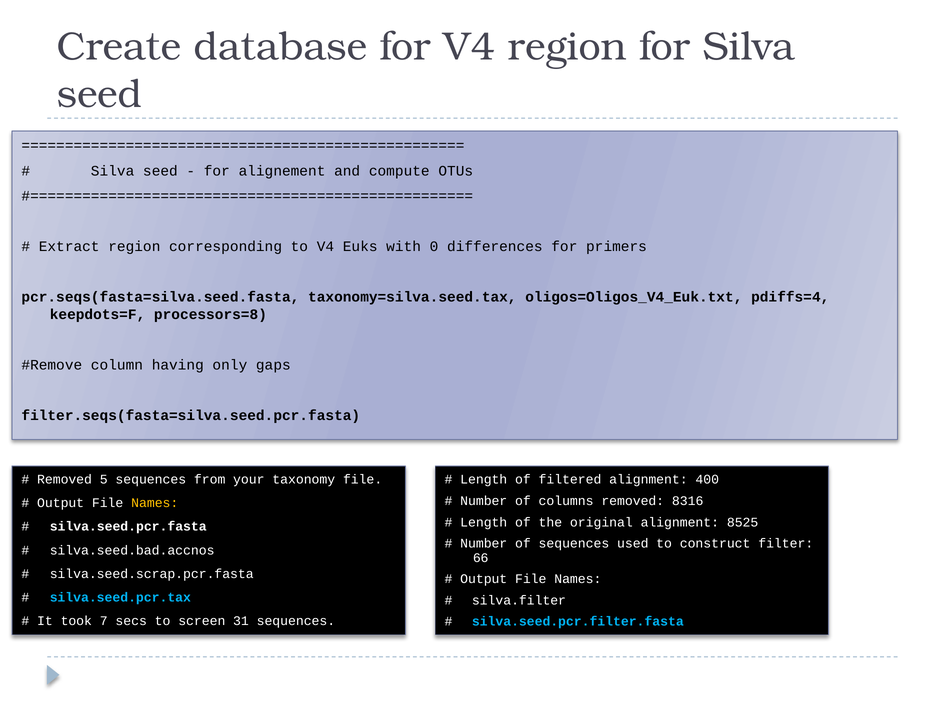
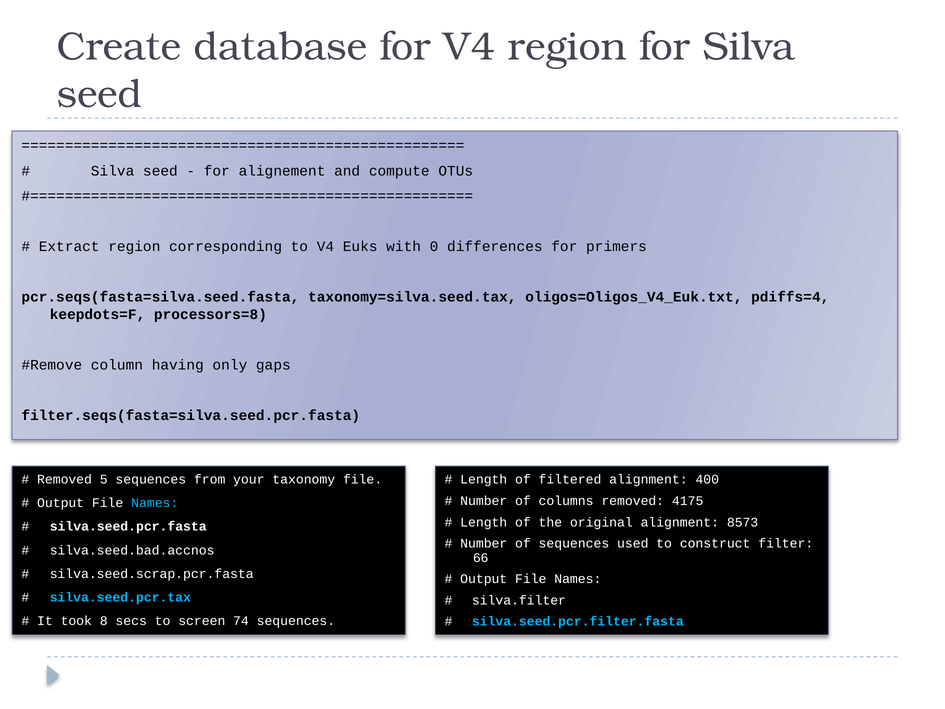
8316: 8316 -> 4175 (688, 501)
Names colour: yellow -> light blue (155, 503)
8525: 8525 -> 8573 (743, 522)
7: 7 -> 8 (104, 621)
31: 31 -> 74 (241, 621)
